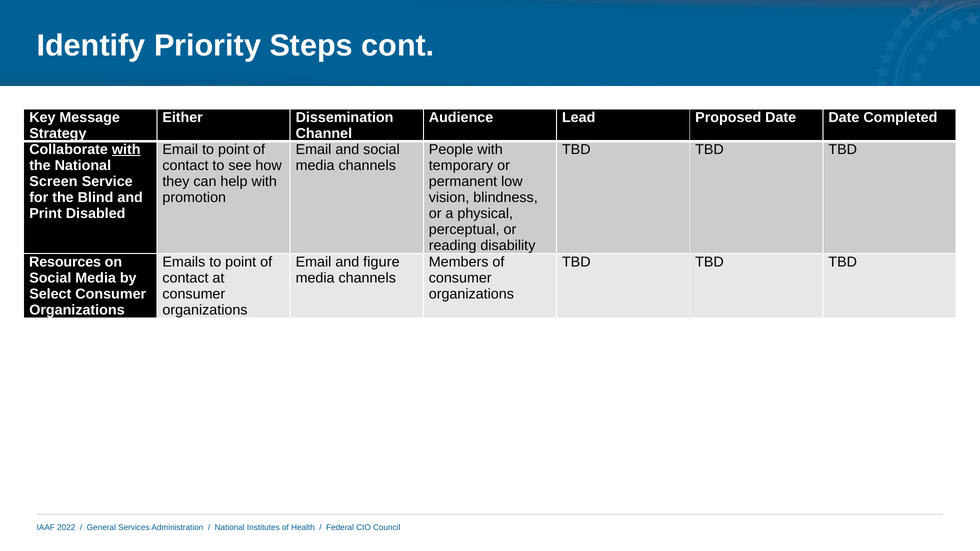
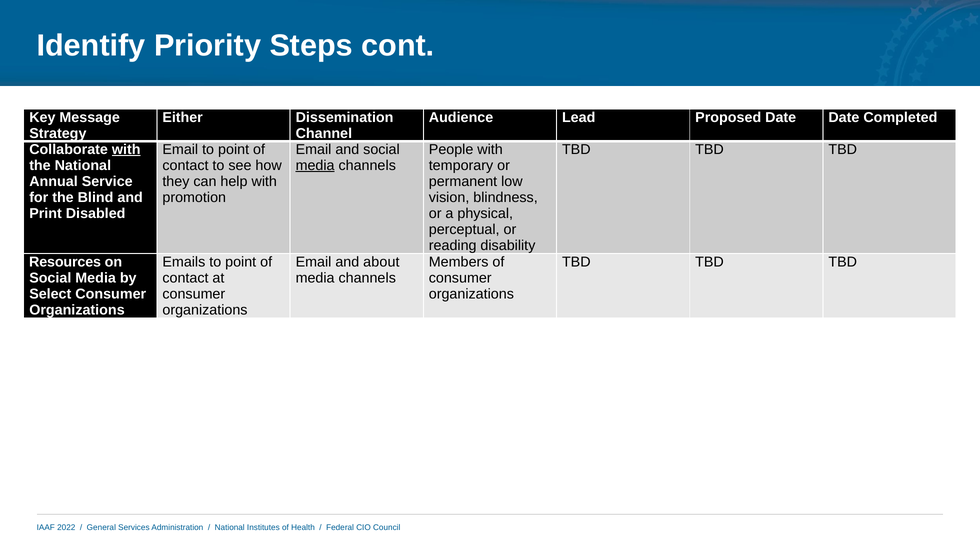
media underline: none -> present (315, 166)
Screen: Screen -> Annual (53, 182)
figure: figure -> about (381, 262)
